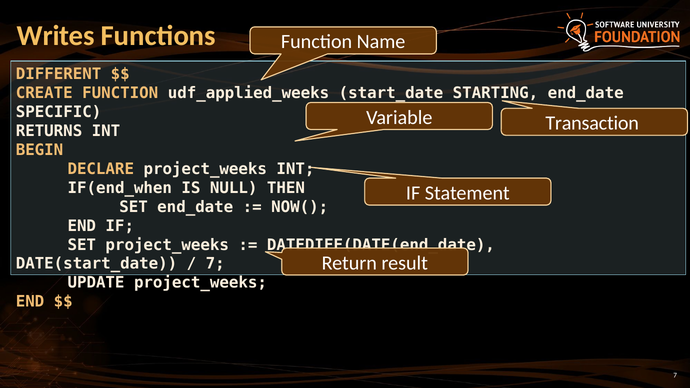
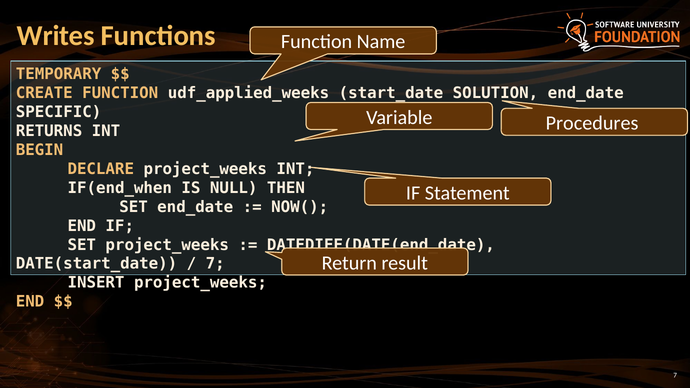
DIFFERENT: DIFFERENT -> TEMPORARY (59, 74)
STARTING: STARTING -> SOLUTION (495, 93)
Transaction: Transaction -> Procedures (592, 123)
UPDATE: UPDATE -> INSERT (96, 283)
